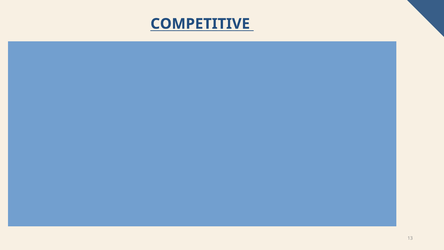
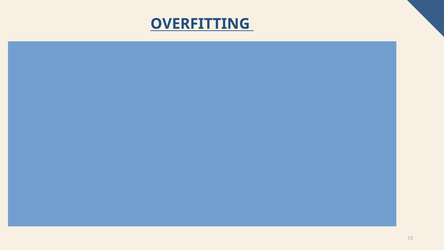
COMPETITIVE: COMPETITIVE -> OVERFITTING (200, 24)
